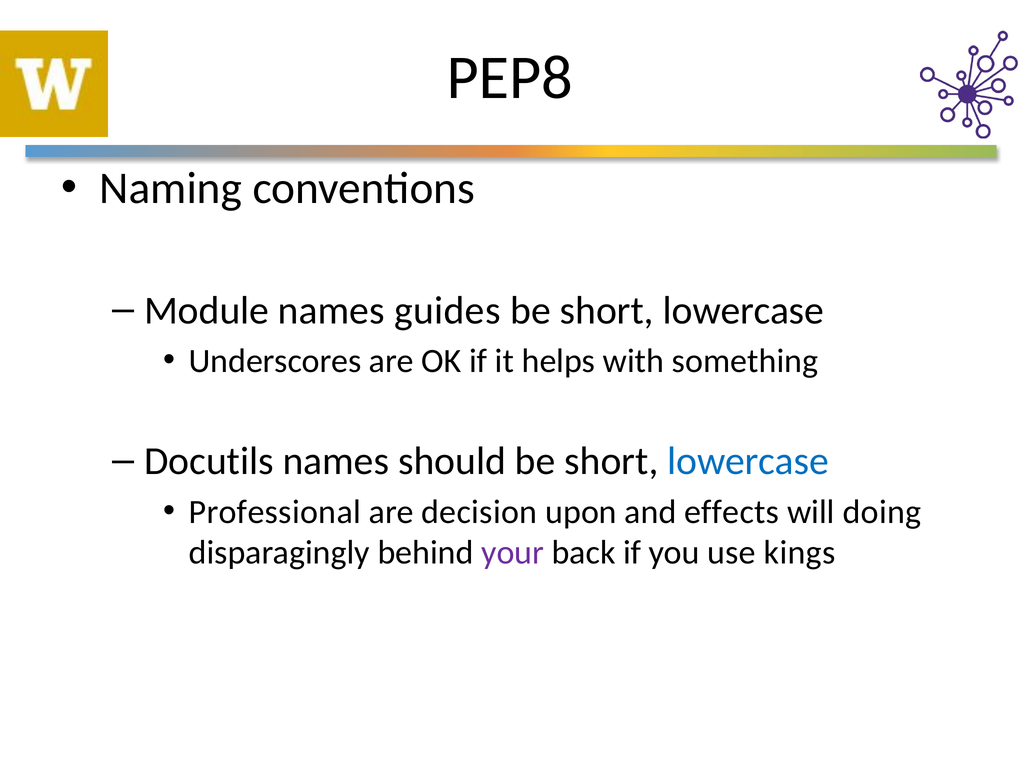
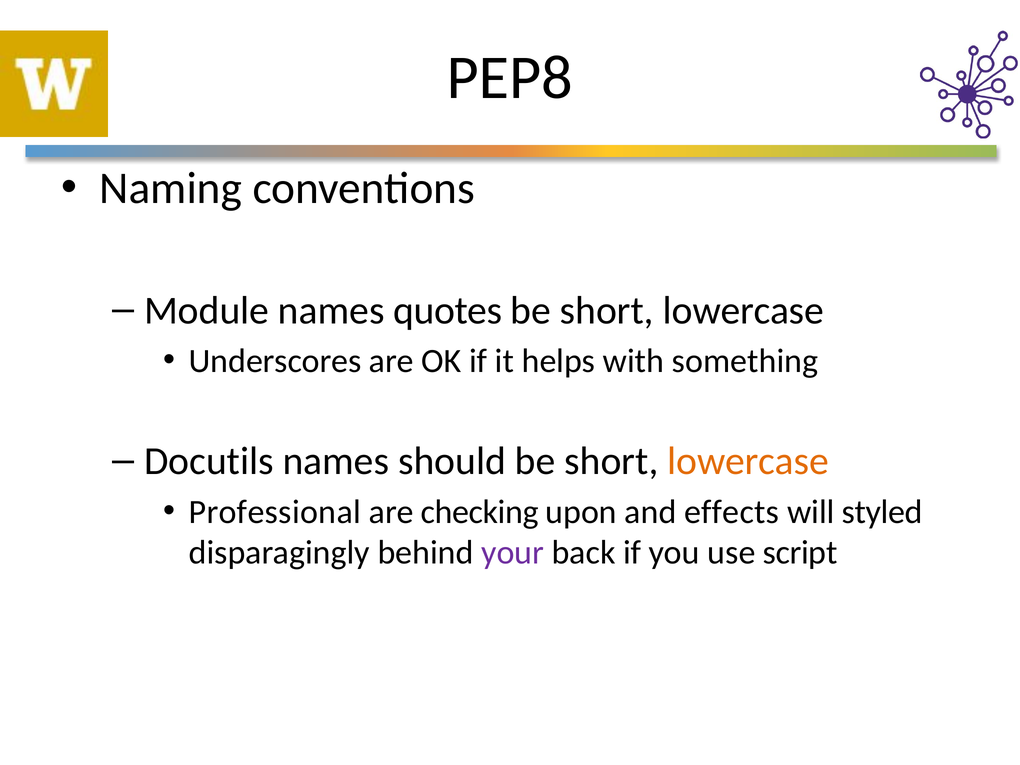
guides: guides -> quotes (448, 311)
lowercase colour: blue -> orange (748, 461)
decision: decision -> checking (480, 512)
doing: doing -> styled (882, 512)
kings: kings -> script (800, 553)
